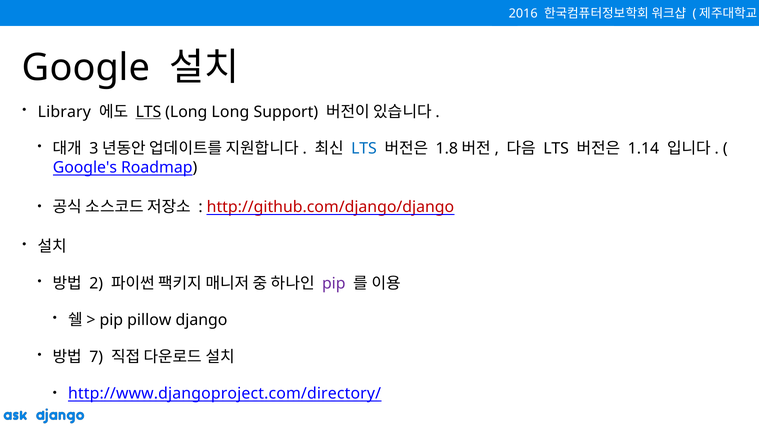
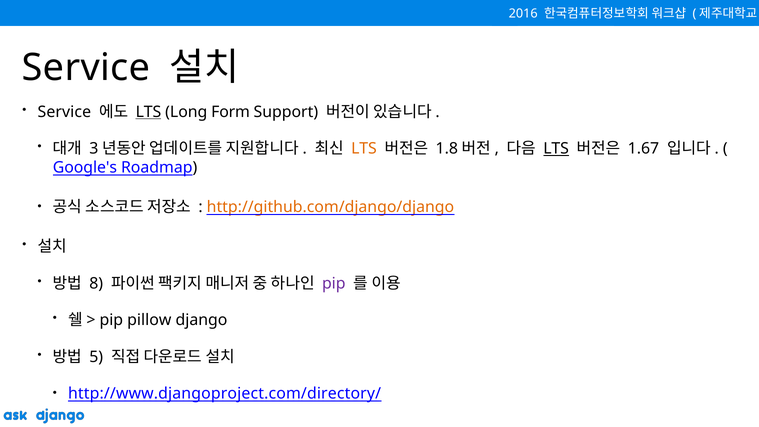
Google: Google -> Service (86, 68)
Library: Library -> Service (64, 112)
Long Long: Long -> Form (231, 112)
LTS colour: blue -> orange (364, 149)
LTS underline: none -> present (556, 149)
1.14: 1.14 -> 1.67 (643, 149)
http://github.com/django/django colour: red -> orange (330, 207)
2: 2 -> 8 (96, 283)
7: 7 -> 5 (96, 357)
